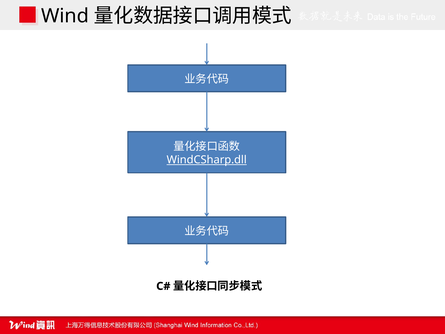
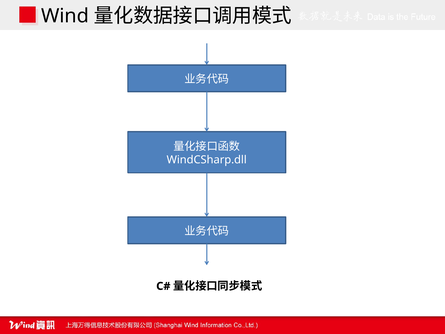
WindCSharp.dll underline: present -> none (207, 160)
